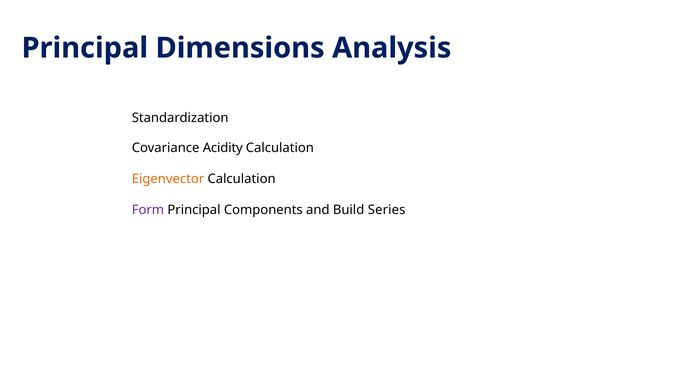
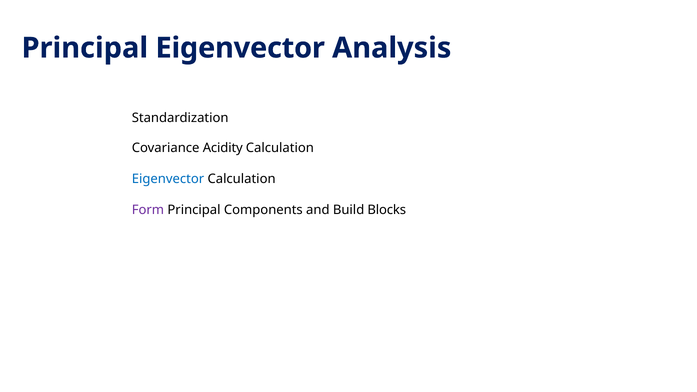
Principal Dimensions: Dimensions -> Eigenvector (240, 48)
Eigenvector colour: orange -> blue (168, 179)
Series: Series -> Blocks (387, 210)
